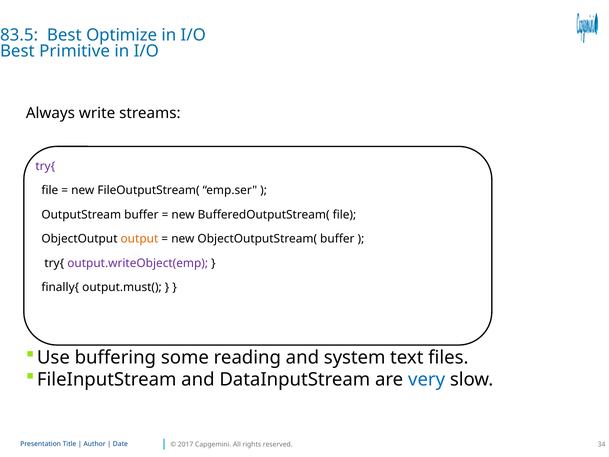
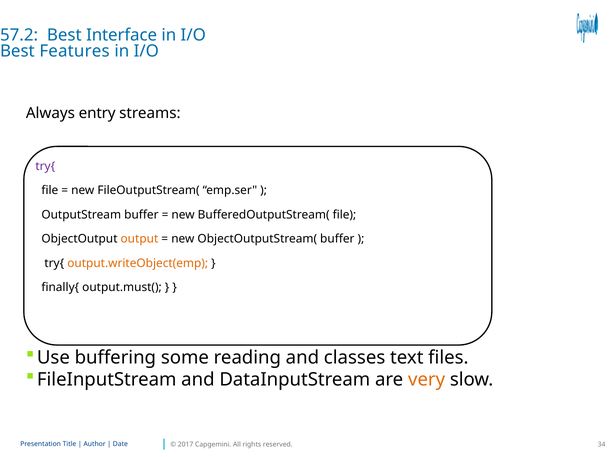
83.5: 83.5 -> 57.2 (19, 35)
Optimize: Optimize -> Interface (122, 35)
Primitive: Primitive -> Features (74, 51)
write: write -> entry (97, 113)
output.writeObject(emp colour: purple -> orange (138, 263)
system: system -> classes (355, 358)
very colour: blue -> orange (427, 380)
